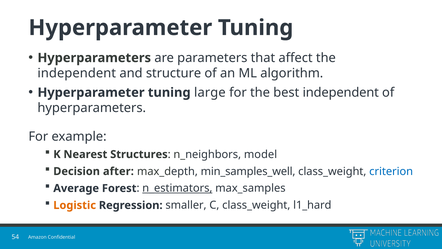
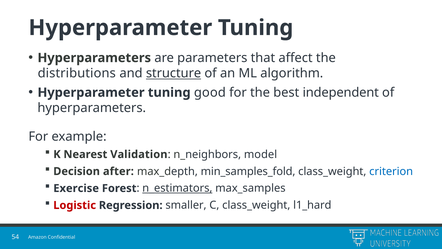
independent: independent -> distributions (77, 73)
structure underline: none -> present (174, 73)
large: large -> good (210, 92)
Structures: Structures -> Validation (139, 154)
min_samples_well: min_samples_well -> min_samples_fold (248, 171)
Average: Average -> Exercise (76, 188)
Logistic colour: orange -> red (75, 205)
